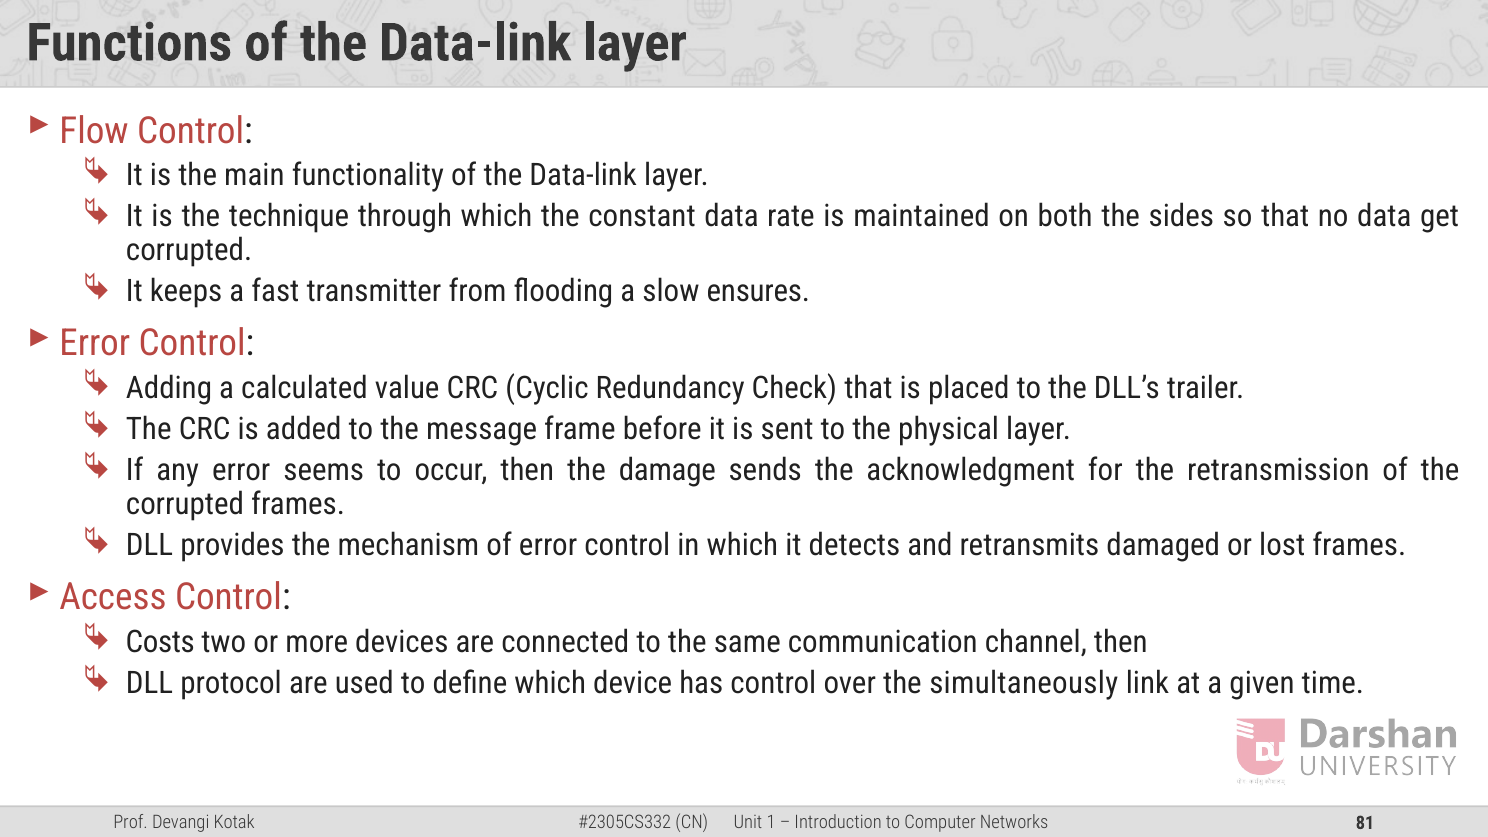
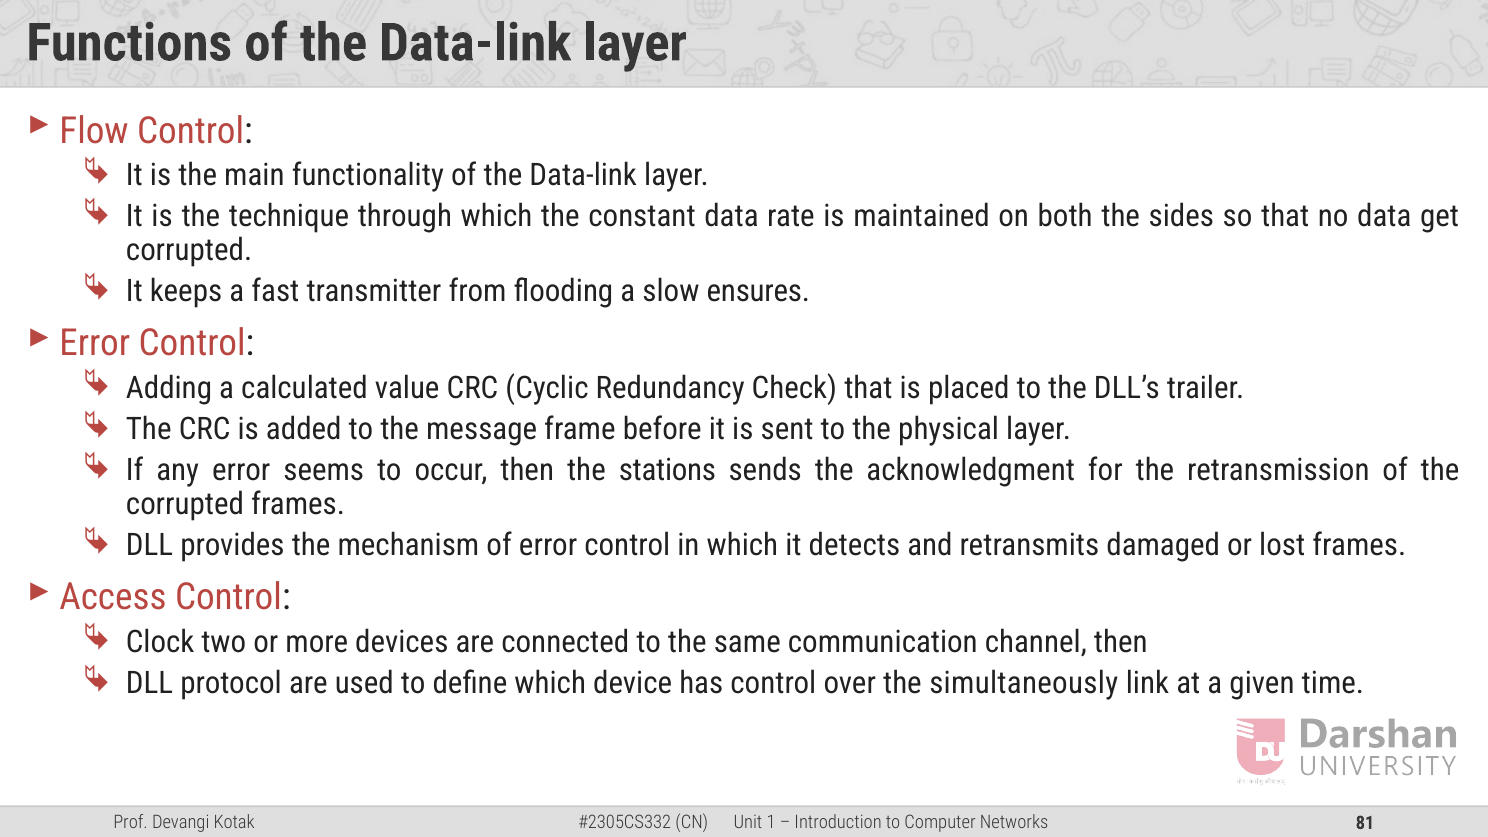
damage: damage -> stations (667, 471)
Costs: Costs -> Clock (160, 642)
